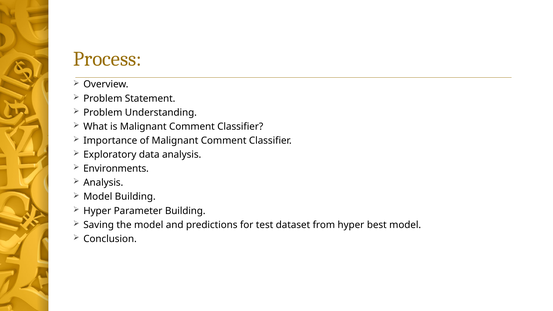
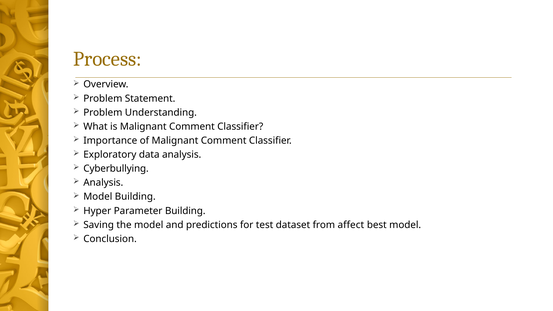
Environments: Environments -> Cyberbullying (116, 169)
from hyper: hyper -> affect (351, 225)
